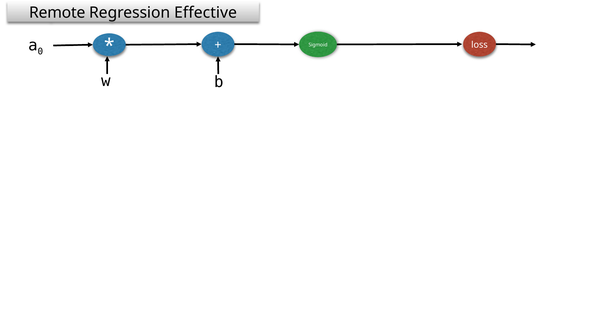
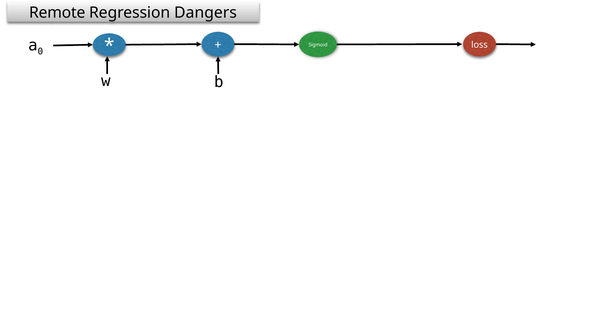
Effective: Effective -> Dangers (206, 13)
